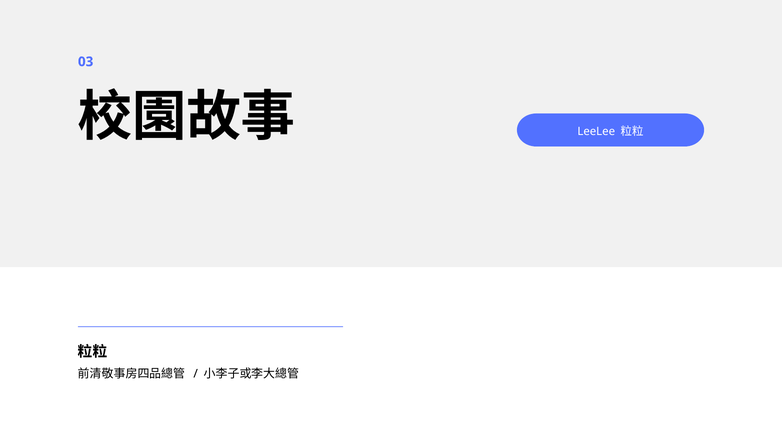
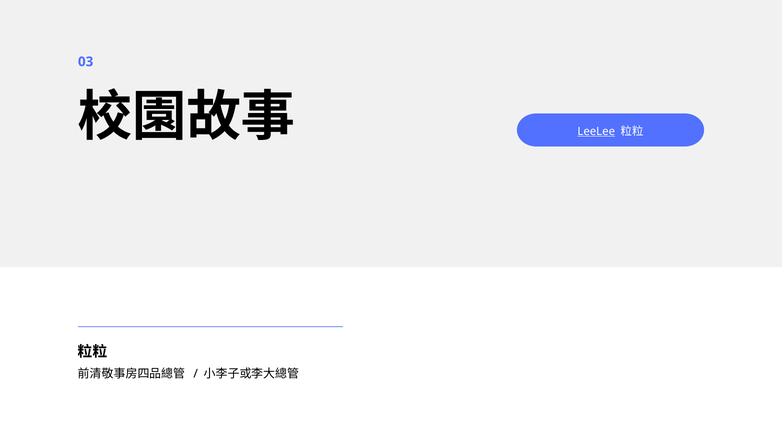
LeeLee underline: none -> present (596, 131)
